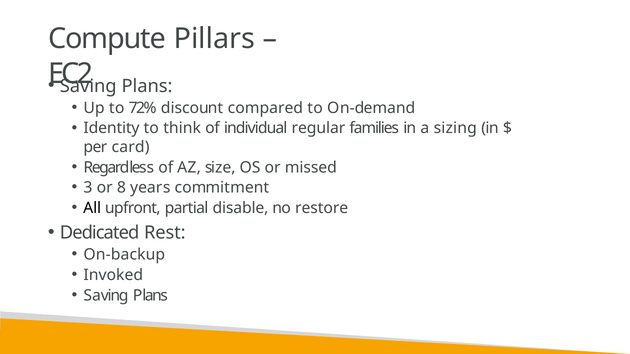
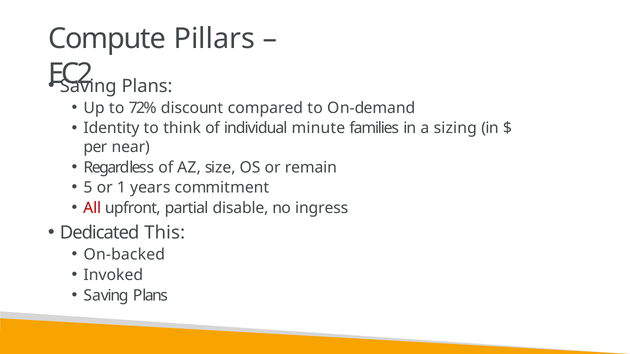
regular: regular -> minute (318, 128)
card: card -> near (131, 147)
missed: missed -> remain (311, 168)
3: 3 -> 5 (88, 188)
8: 8 -> 1 (121, 188)
All colour: black -> red (92, 208)
restore: restore -> ingress (322, 208)
Rest: Rest -> This (165, 233)
On-backup: On-backup -> On-backed (124, 255)
